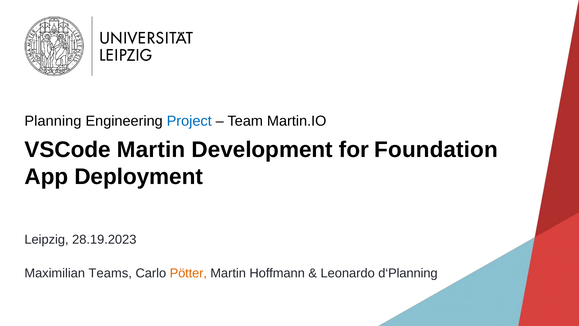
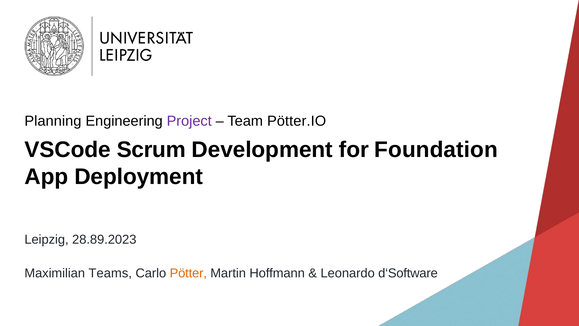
Project colour: blue -> purple (189, 121)
Martin.IO: Martin.IO -> Pötter.IO (297, 121)
VSCode Martin: Martin -> Scrum (151, 150)
28.19.2023: 28.19.2023 -> 28.89.2023 (104, 239)
d‘Planning: d‘Planning -> d‘Software (408, 273)
